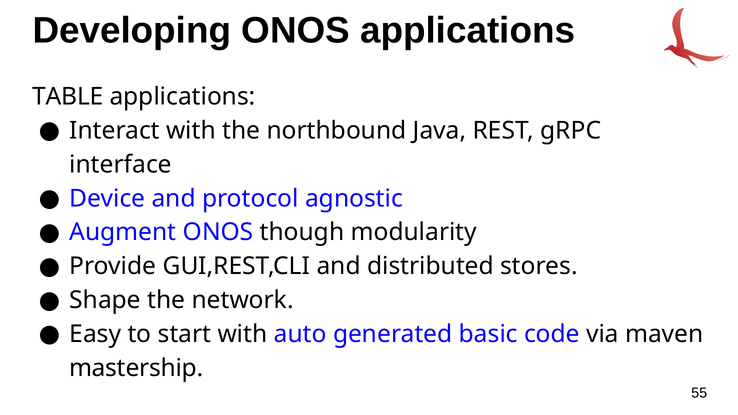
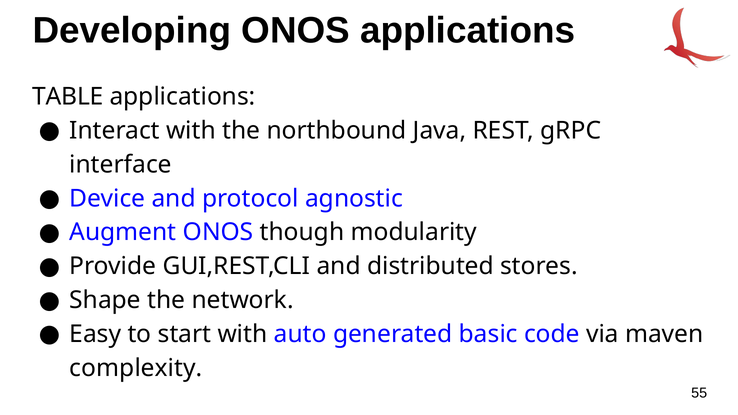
mastership: mastership -> complexity (136, 368)
